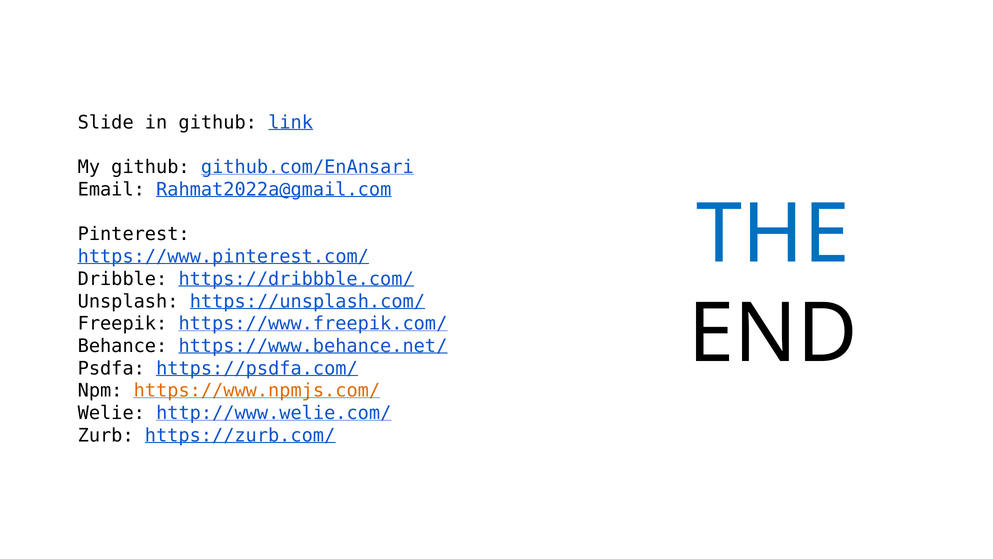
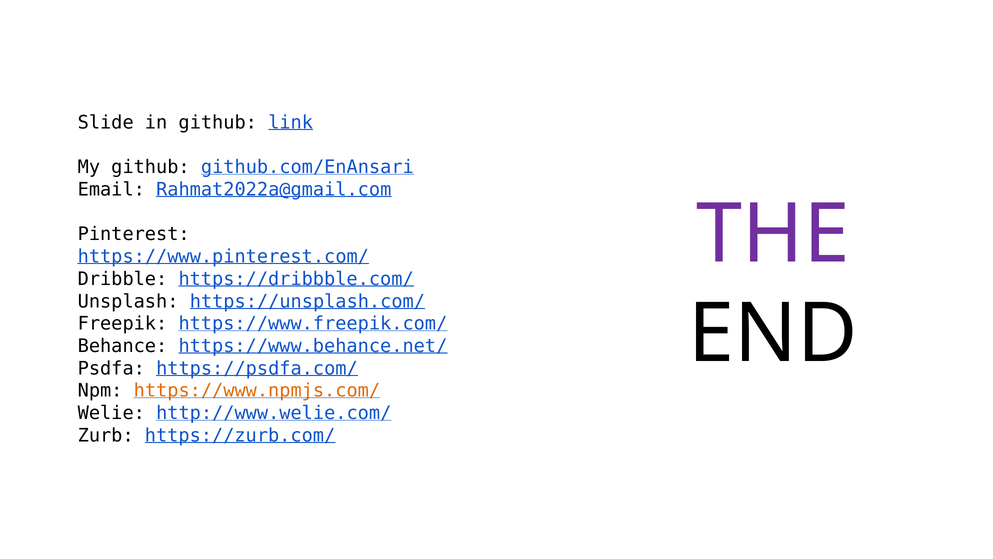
THE colour: blue -> purple (773, 234)
